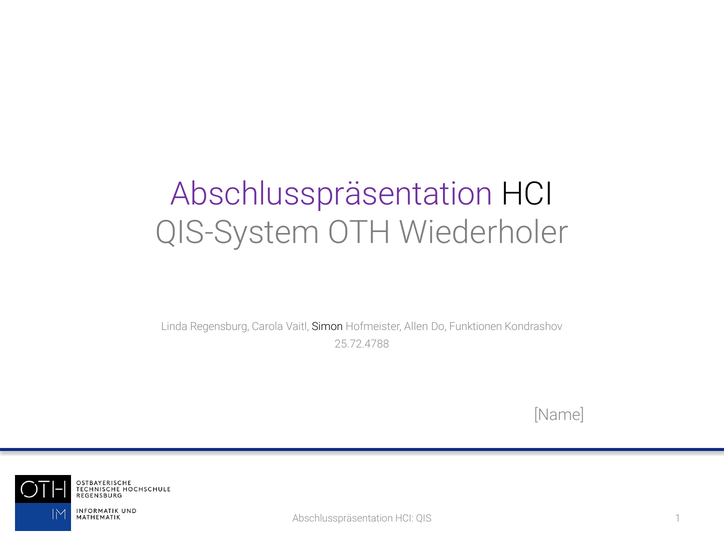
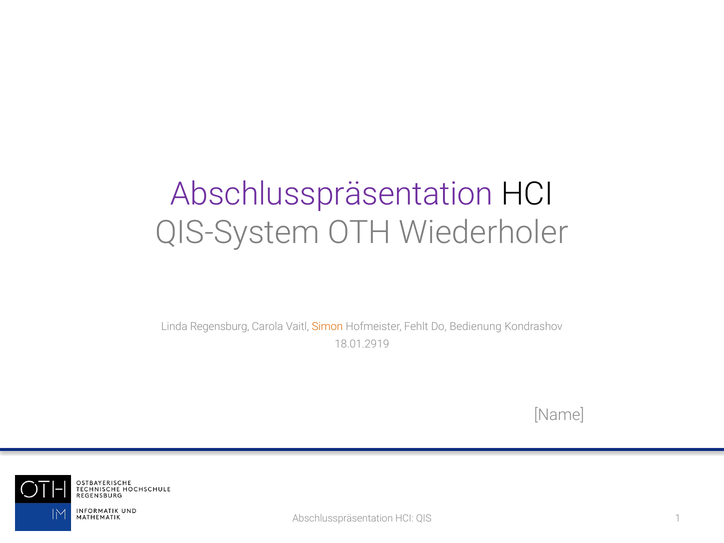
Simon colour: black -> orange (327, 327)
Allen: Allen -> Fehlt (416, 327)
Funktionen: Funktionen -> Bedienung (476, 327)
25.72.4788: 25.72.4788 -> 18.01.2919 (362, 344)
